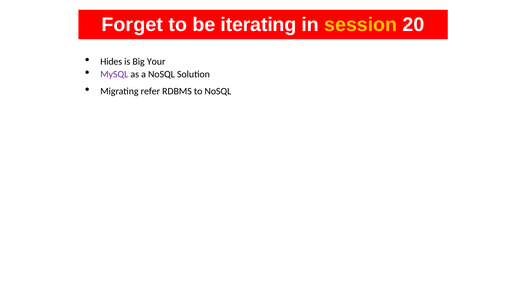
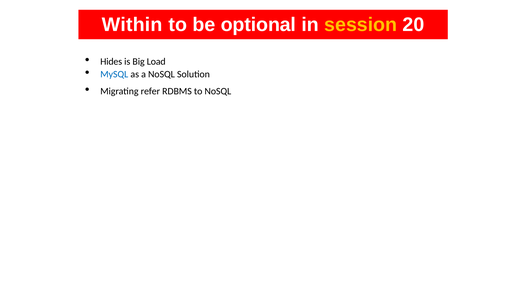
Forget: Forget -> Within (132, 25)
iterating: iterating -> optional (258, 25)
Your: Your -> Load (156, 62)
MySQL colour: purple -> blue (114, 74)
